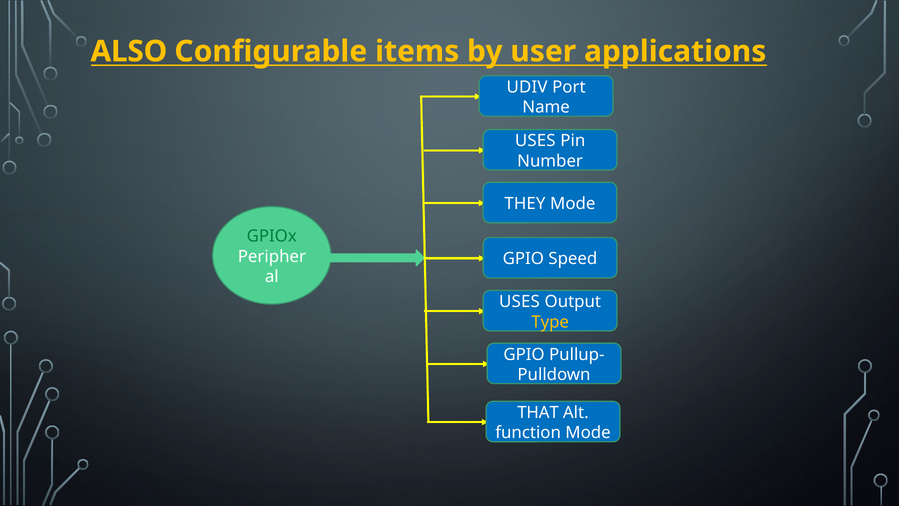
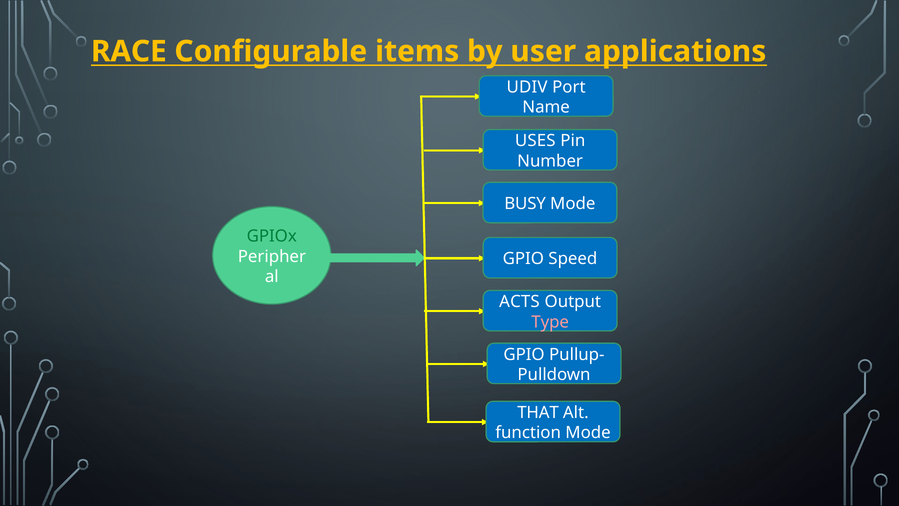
ALSO: ALSO -> RACE (129, 51)
THEY: THEY -> BUSY (525, 204)
USES: USES -> ACTS (519, 302)
Type colour: yellow -> pink (550, 322)
